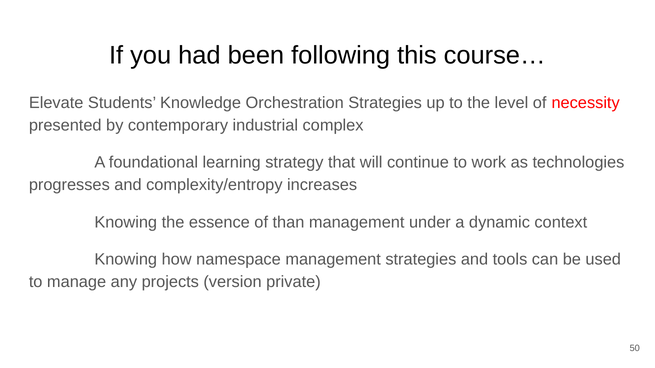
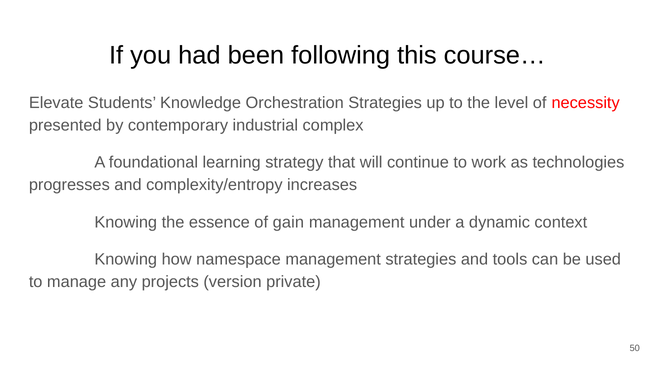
than: than -> gain (288, 222)
